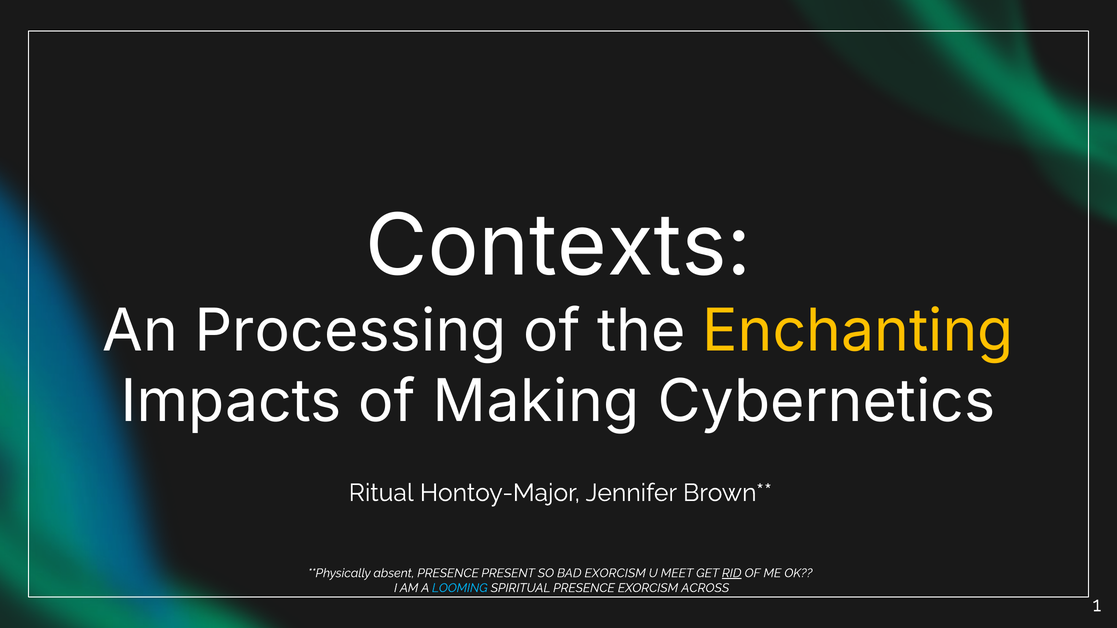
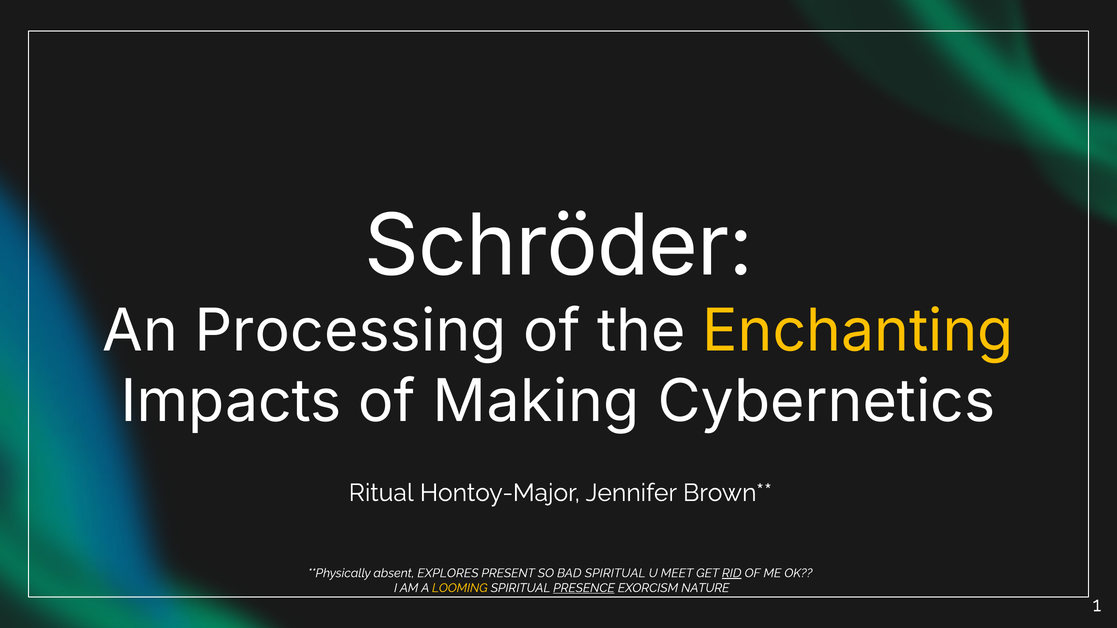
Contexts: Contexts -> Schröder (559, 247)
absent PRESENCE: PRESENCE -> EXPLORES (448, 573)
BAD EXORCISM: EXORCISM -> SPIRITUAL (615, 573)
LOOMING colour: light blue -> yellow (460, 588)
PRESENCE underline: none -> present (584, 588)
ACROSS: ACROSS -> NATURE (705, 588)
